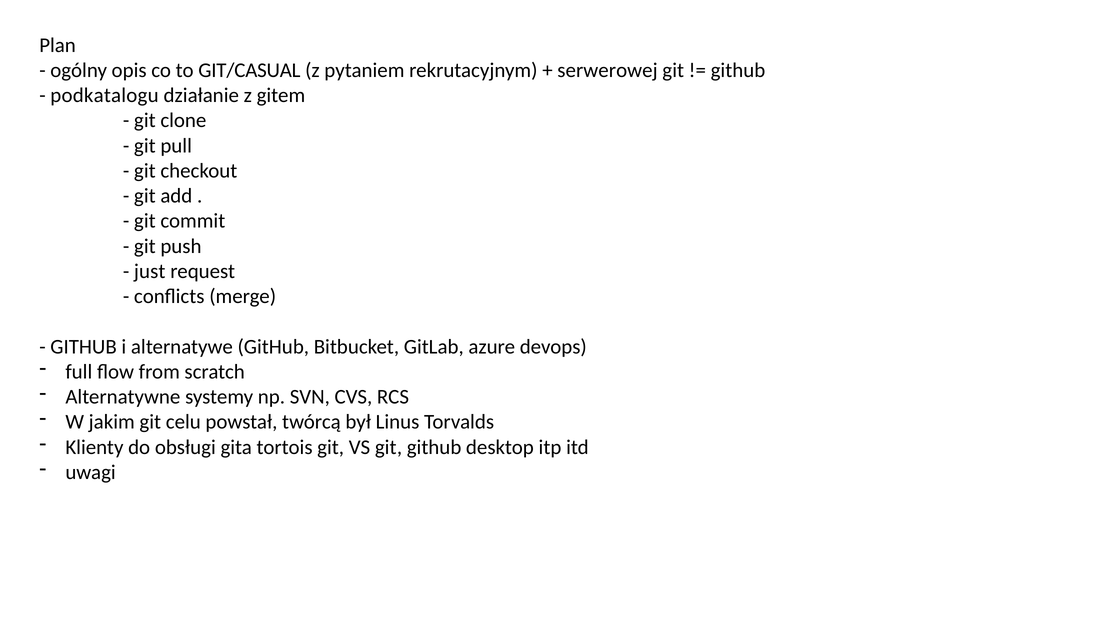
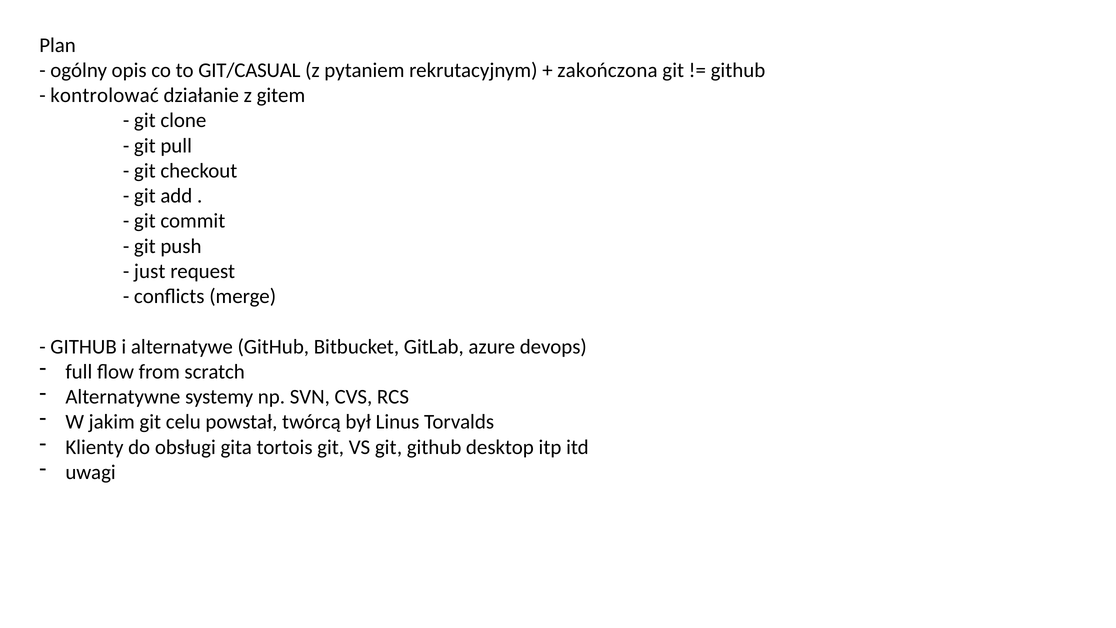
serwerowej: serwerowej -> zakończona (607, 70)
podkatalogu: podkatalogu -> kontrolować (104, 95)
